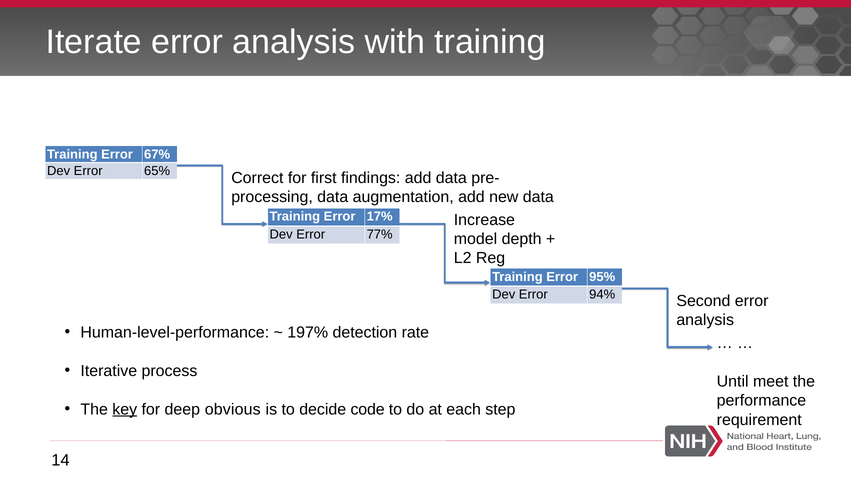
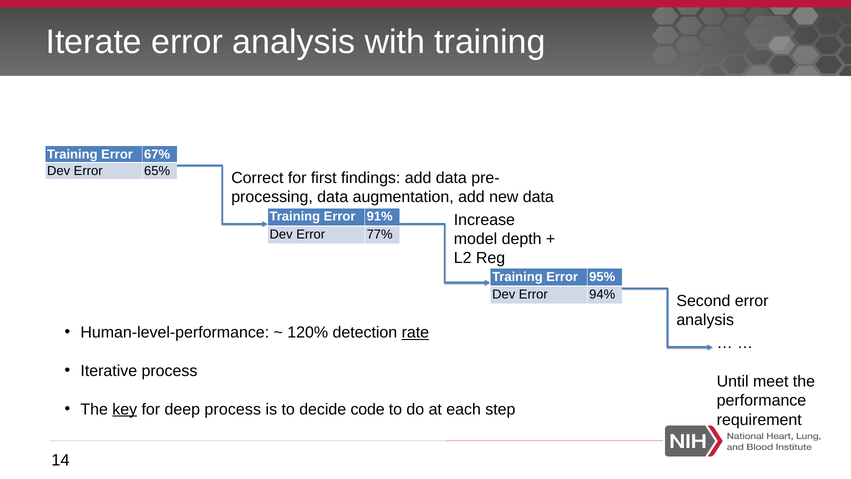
17%: 17% -> 91% (380, 217)
197%: 197% -> 120% (308, 332)
rate underline: none -> present (415, 332)
deep obvious: obvious -> process (233, 409)
